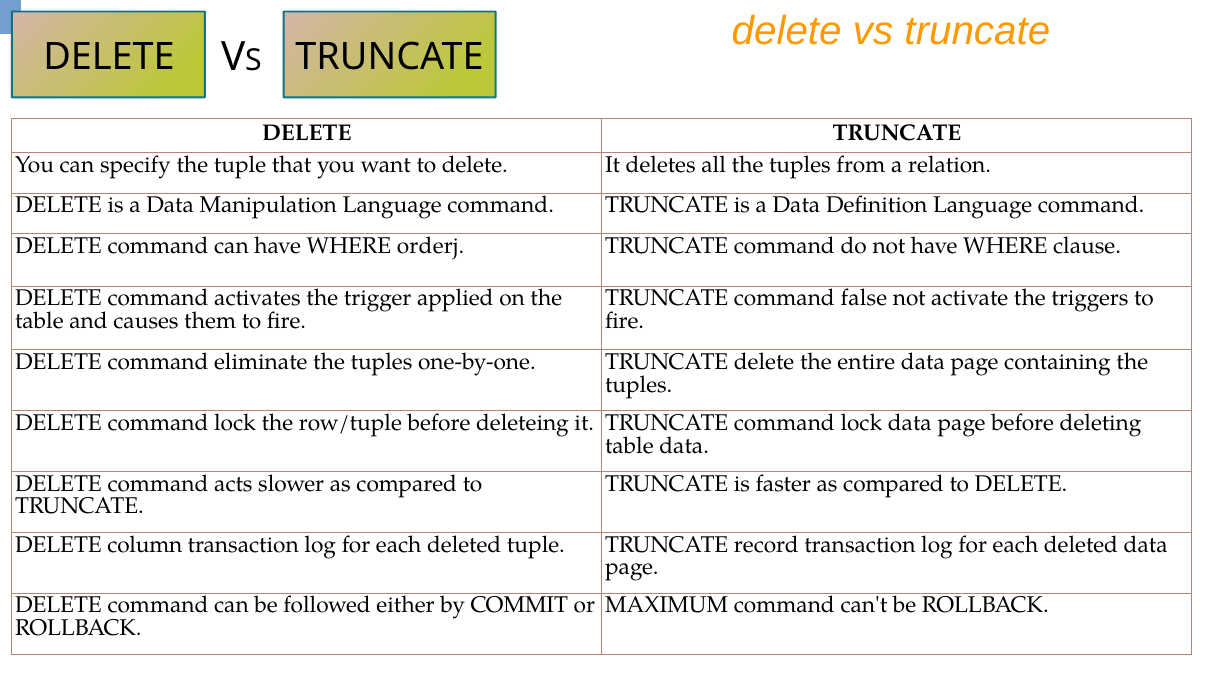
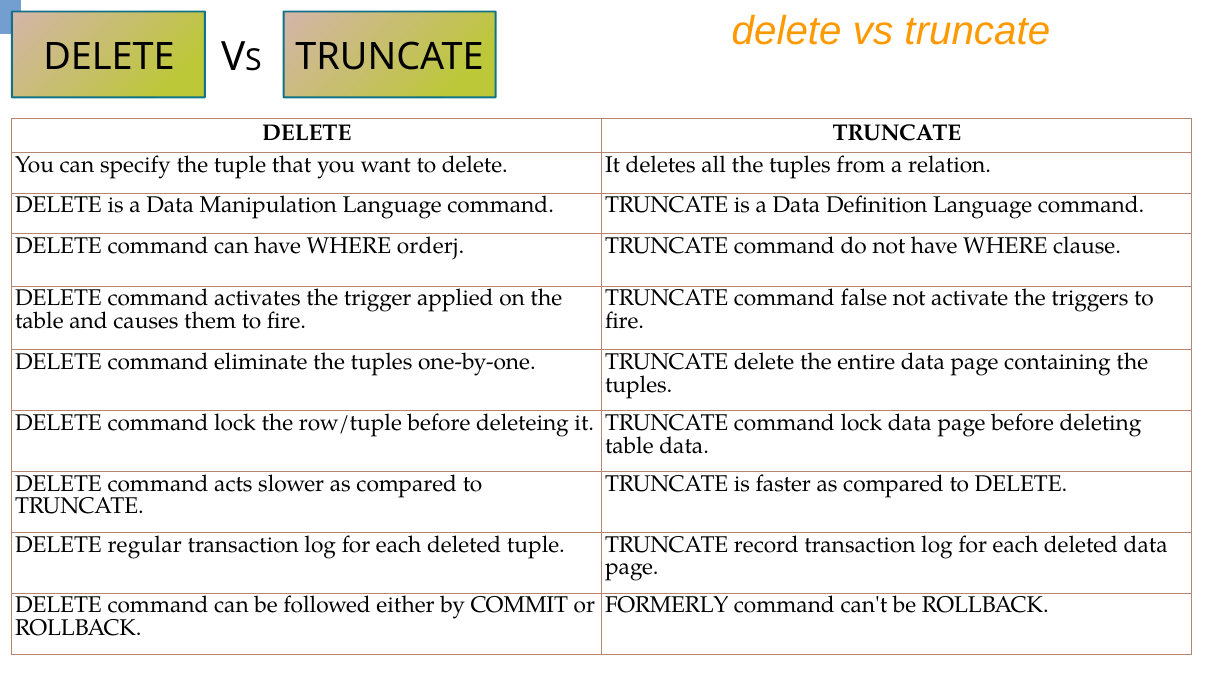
column: column -> regular (145, 545)
MAXIMUM: MAXIMUM -> FORMERLY (667, 606)
